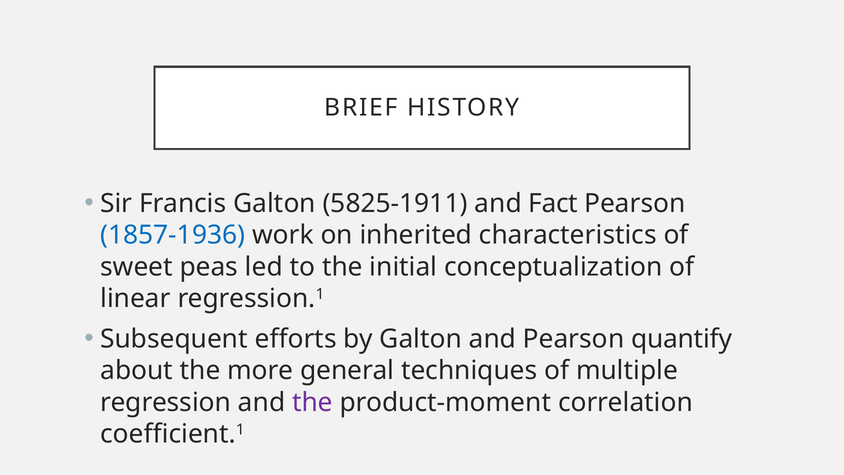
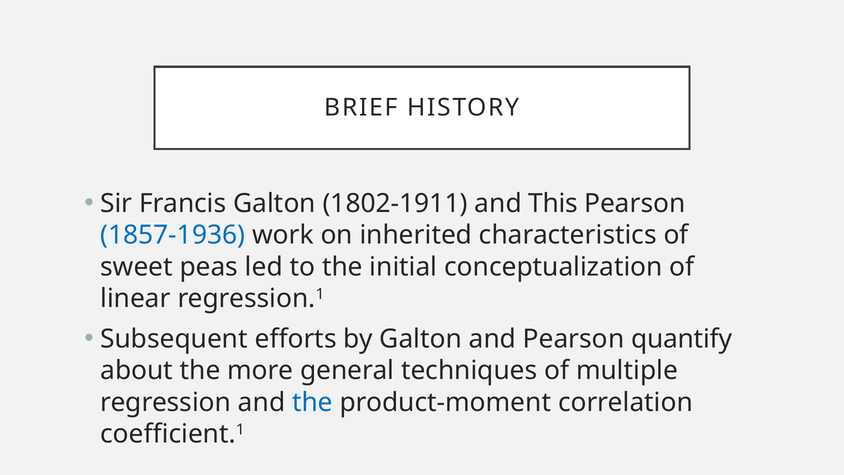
5825-1911: 5825-1911 -> 1802-1911 (395, 203)
Fact: Fact -> This (553, 203)
the colour: purple -> blue (312, 402)
